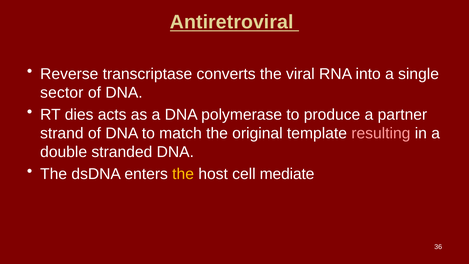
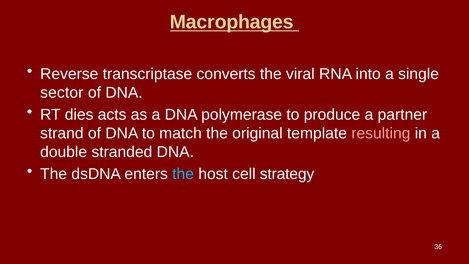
Antiretroviral: Antiretroviral -> Macrophages (232, 22)
the colour: yellow -> light blue (183, 174)
mediate: mediate -> strategy (287, 174)
